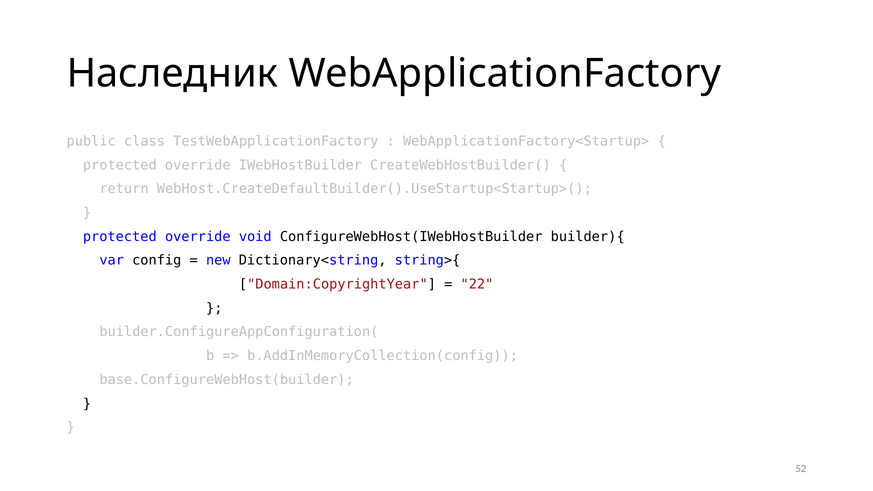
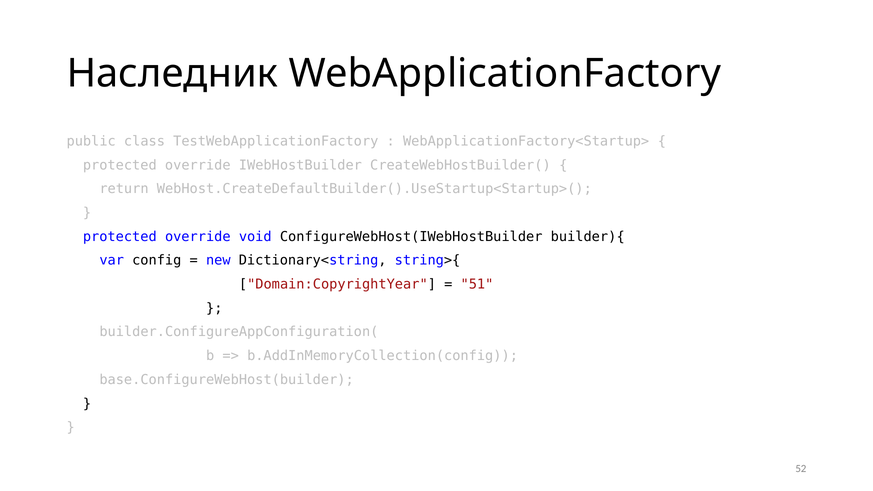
22: 22 -> 51 (477, 284)
